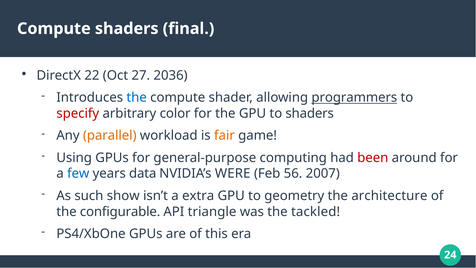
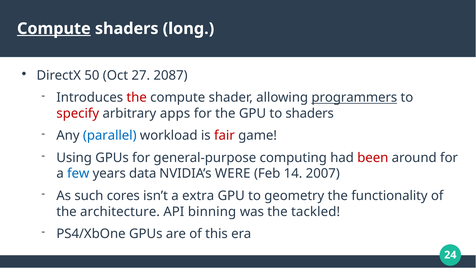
Compute underline: none -> present (54, 29)
final: final -> long (188, 29)
22: 22 -> 50 (92, 75)
2036: 2036 -> 2087 (171, 75)
the colour: blue -> red (137, 97)
color: color -> apps (175, 113)
parallel colour: orange -> blue (110, 135)
fair colour: orange -> red (224, 135)
56: 56 -> 14 (293, 173)
show: show -> cores (123, 196)
architecture: architecture -> functionality (389, 196)
configurable: configurable -> architecture (120, 211)
triangle: triangle -> binning (212, 211)
